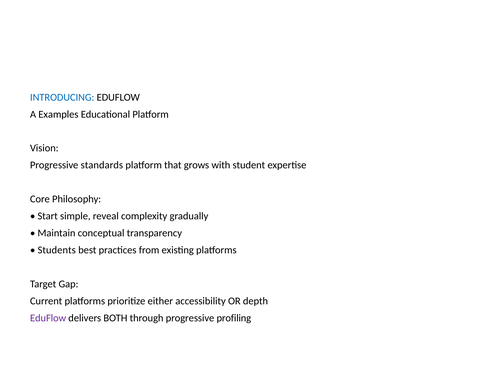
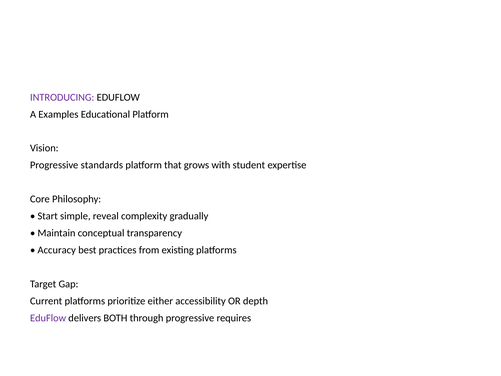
INTRODUCING colour: blue -> purple (62, 97)
Students: Students -> Accuracy (57, 250)
profiling: profiling -> requires (234, 318)
